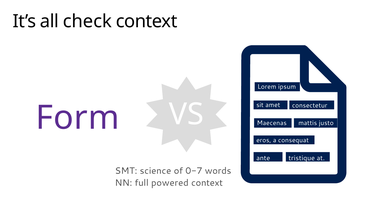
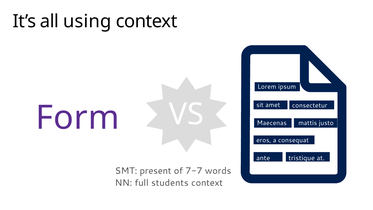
check: check -> using (87, 21)
science: science -> present (156, 171)
0-7: 0-7 -> 7-7 (194, 171)
powered: powered -> students (170, 183)
